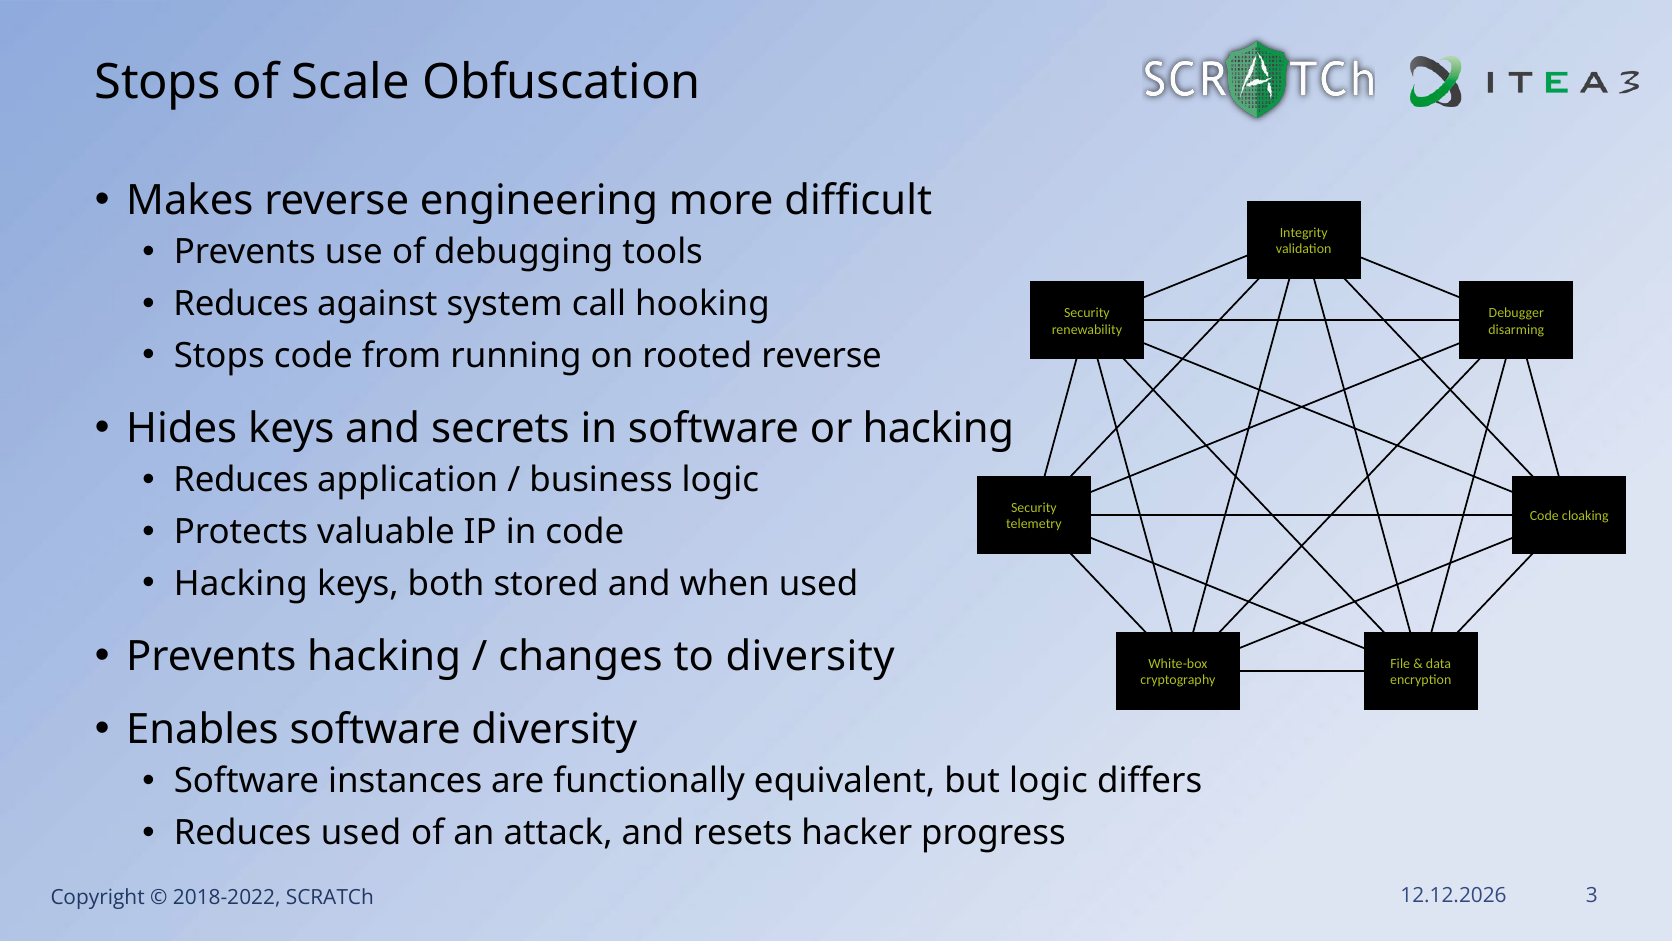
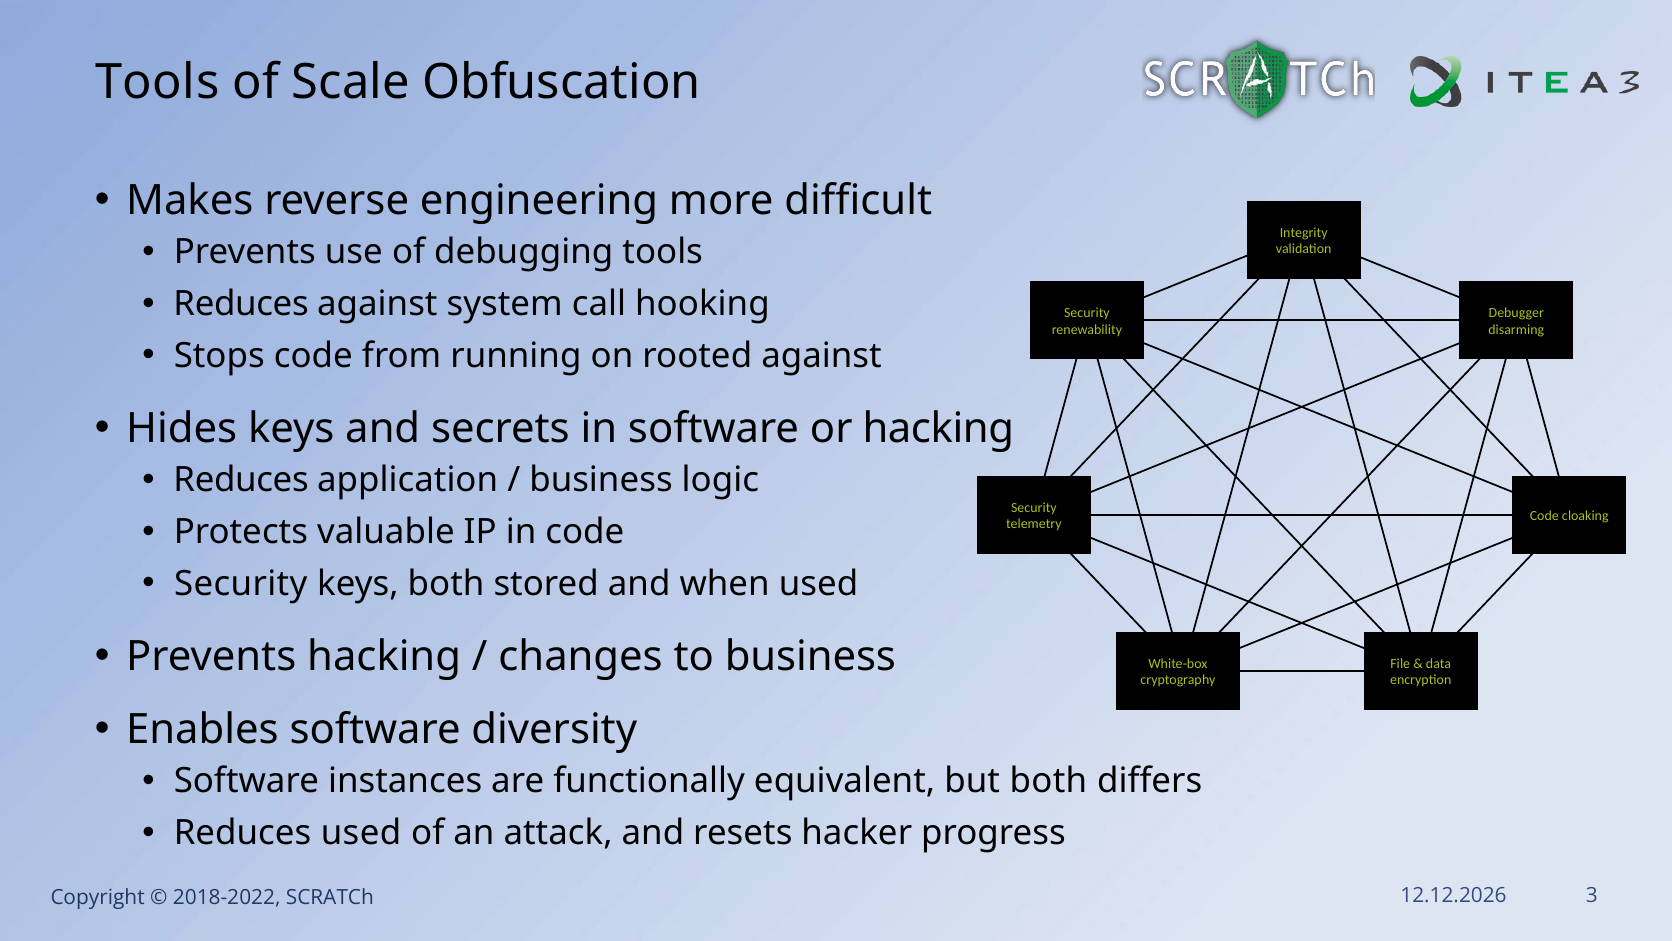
Stops: Stops -> Tools (157, 82)
rooted reverse: reverse -> against (821, 356)
Hacking: Hacking -> Security (241, 583)
to diversity: diversity -> business (810, 656)
but logic: logic -> both (1048, 781)
